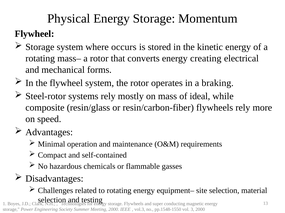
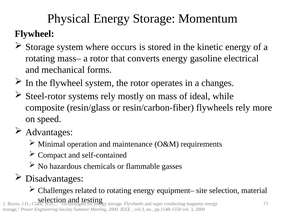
creating: creating -> gasoline (206, 59)
braking: braking -> changes (218, 83)
